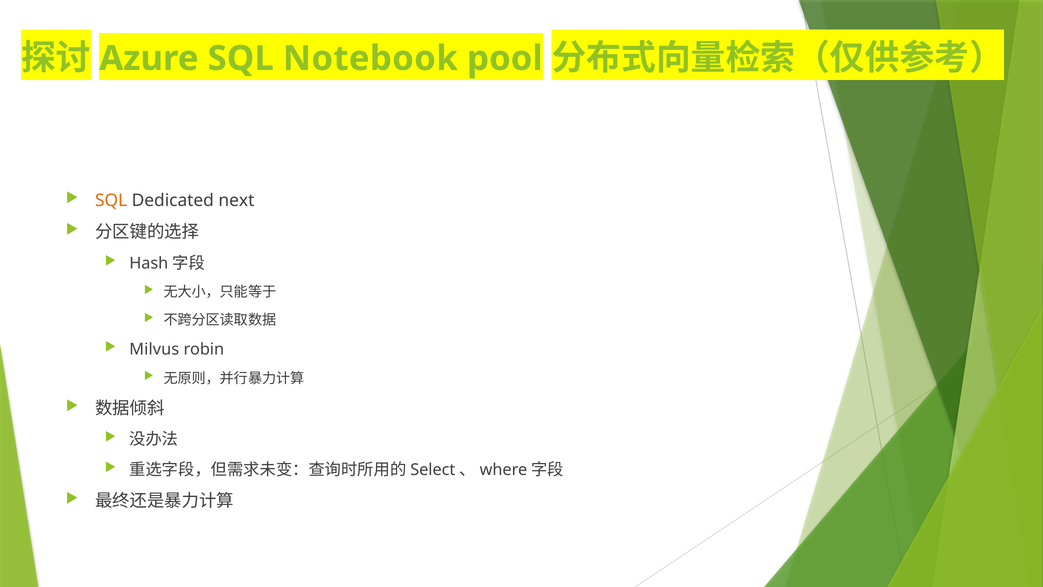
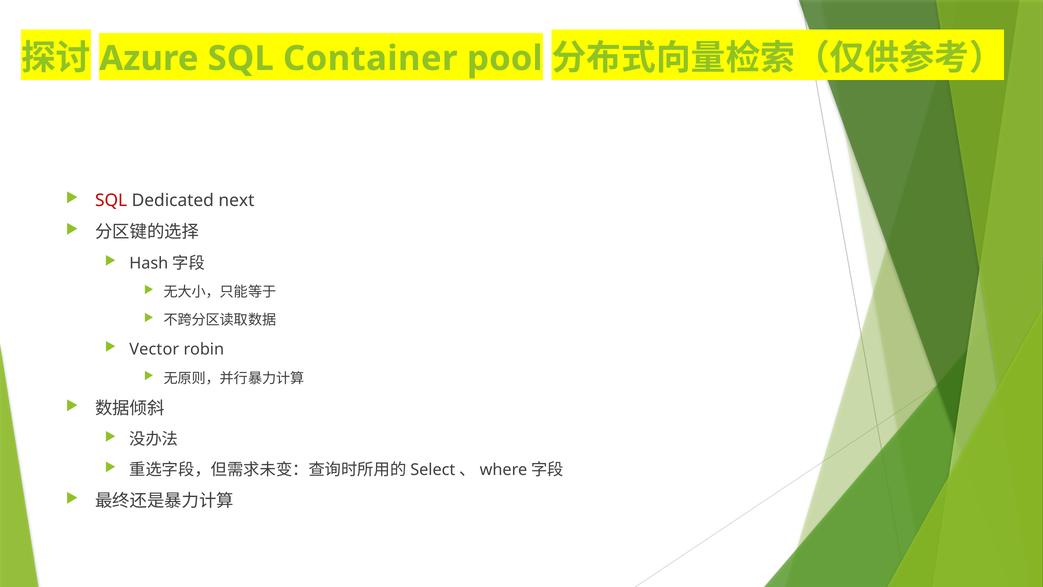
Notebook: Notebook -> Container (370, 58)
SQL colour: orange -> red (111, 200)
Milvus: Milvus -> Vector (154, 349)
